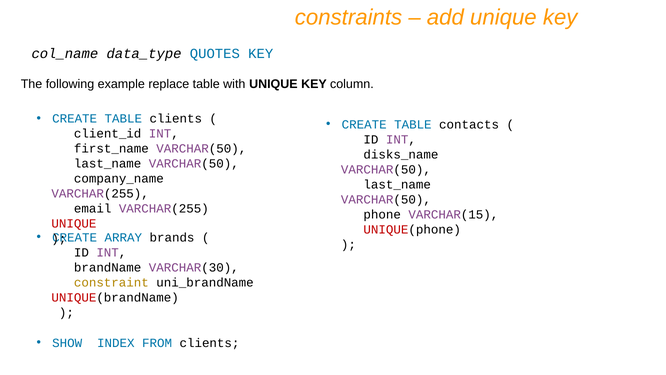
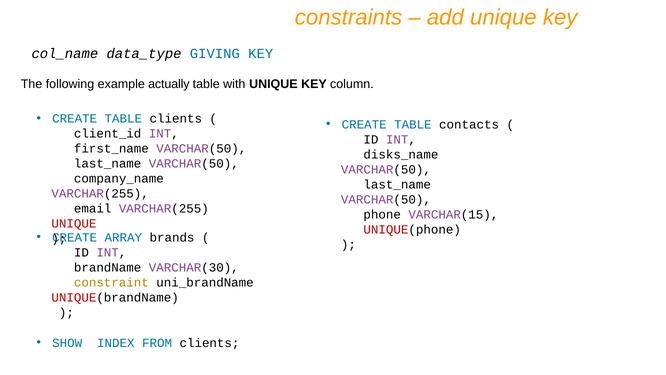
QUOTES: QUOTES -> GIVING (215, 54)
replace: replace -> actually (169, 84)
